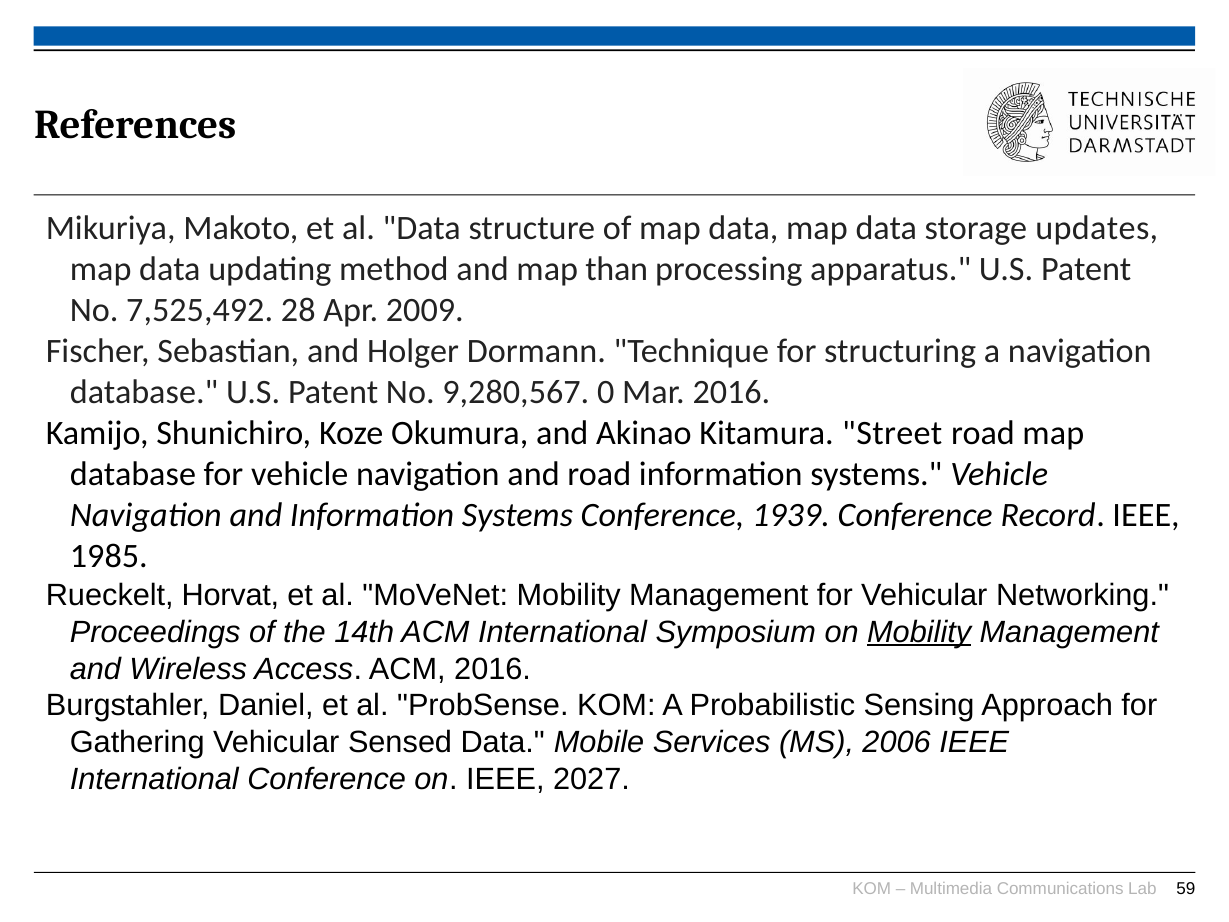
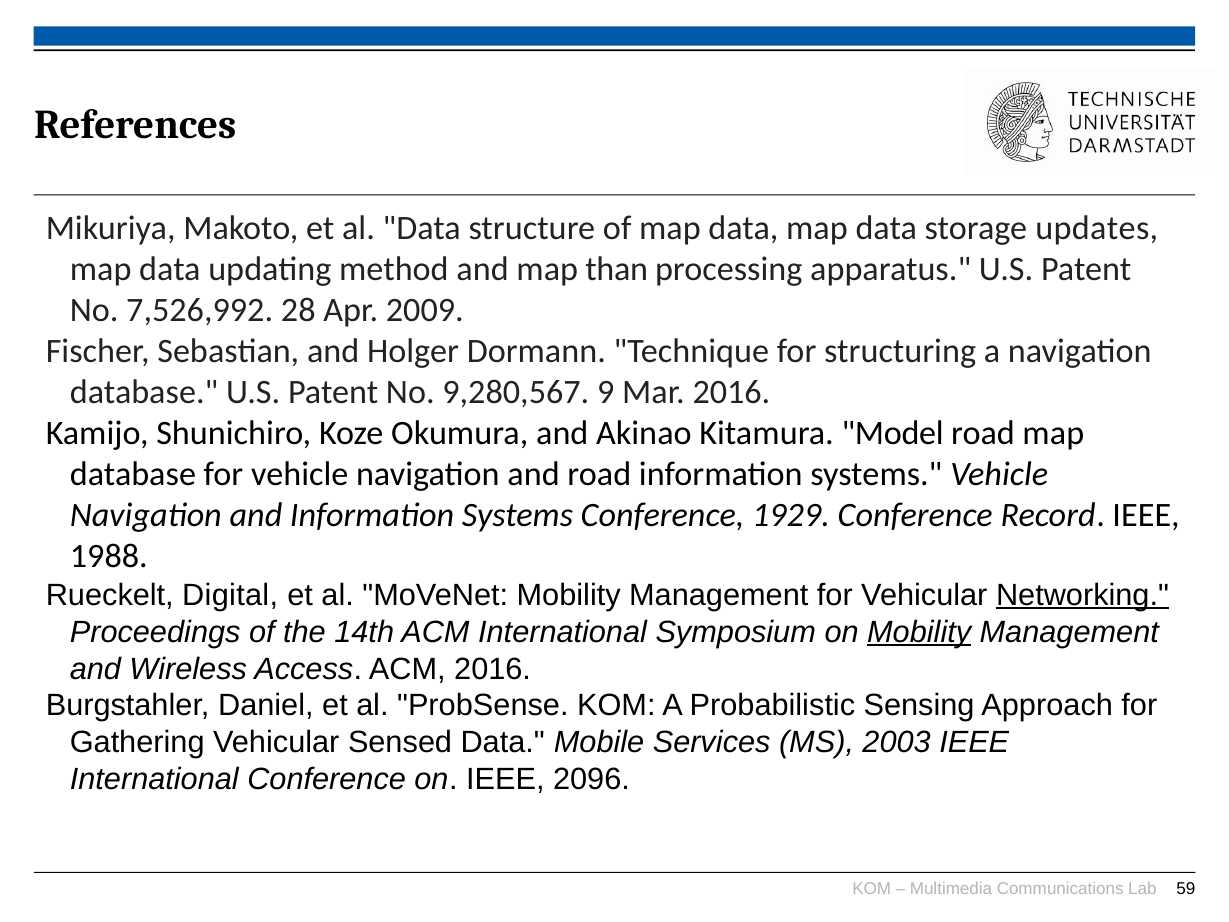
7,525,492: 7,525,492 -> 7,526,992 (200, 310)
0: 0 -> 9 (606, 392)
Street: Street -> Model (893, 433)
1939: 1939 -> 1929 (791, 515)
1985: 1985 -> 1988 (109, 556)
Horvat: Horvat -> Digital (230, 595)
Networking underline: none -> present (1082, 595)
2006: 2006 -> 2003 (897, 742)
2027: 2027 -> 2096 (591, 779)
